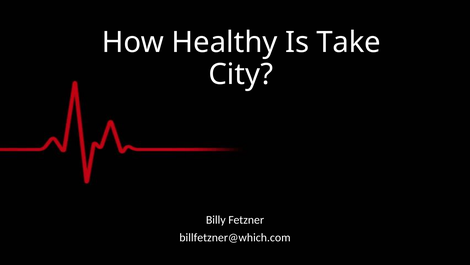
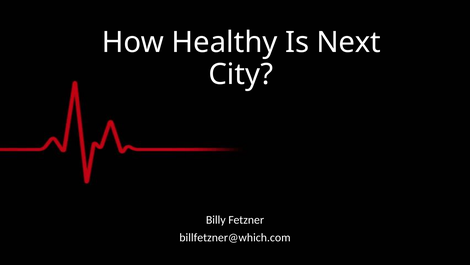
Take: Take -> Next (349, 42)
